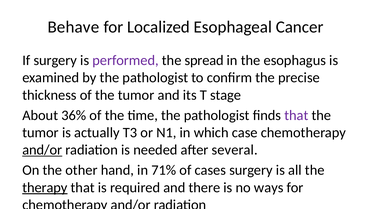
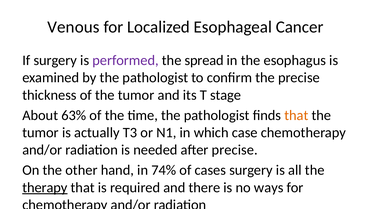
Behave: Behave -> Venous (73, 27)
36%: 36% -> 63% (74, 115)
that colour: purple -> orange (296, 115)
and/or underline: present -> none (42, 150)
after several: several -> precise (235, 150)
71%: 71% -> 74% (164, 170)
